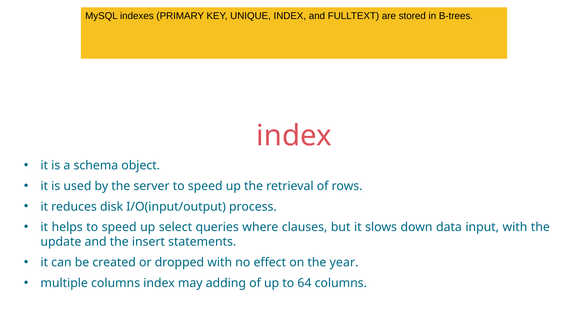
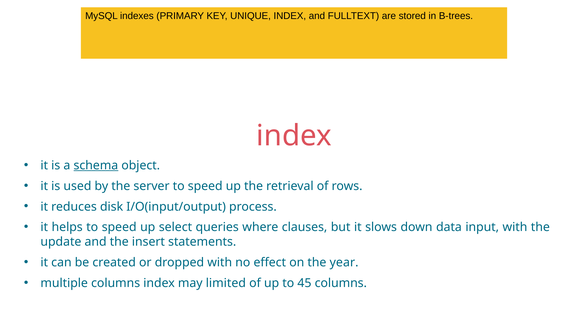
schema underline: none -> present (96, 165)
adding: adding -> limited (226, 283)
64: 64 -> 45 (304, 283)
